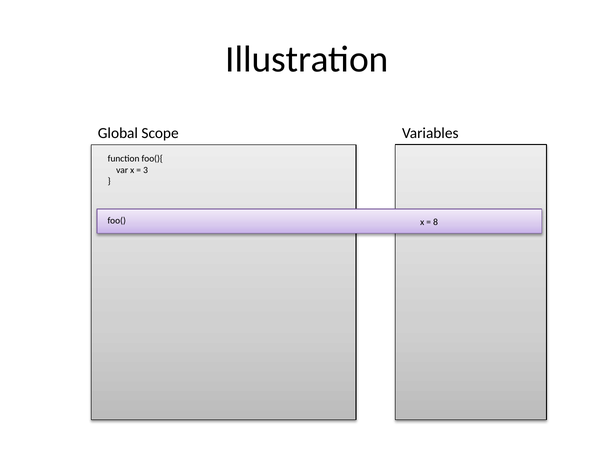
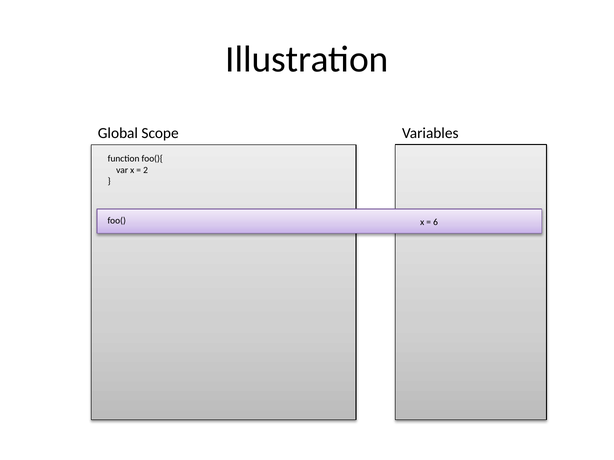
3: 3 -> 2 (146, 170)
8: 8 -> 6 (436, 222)
